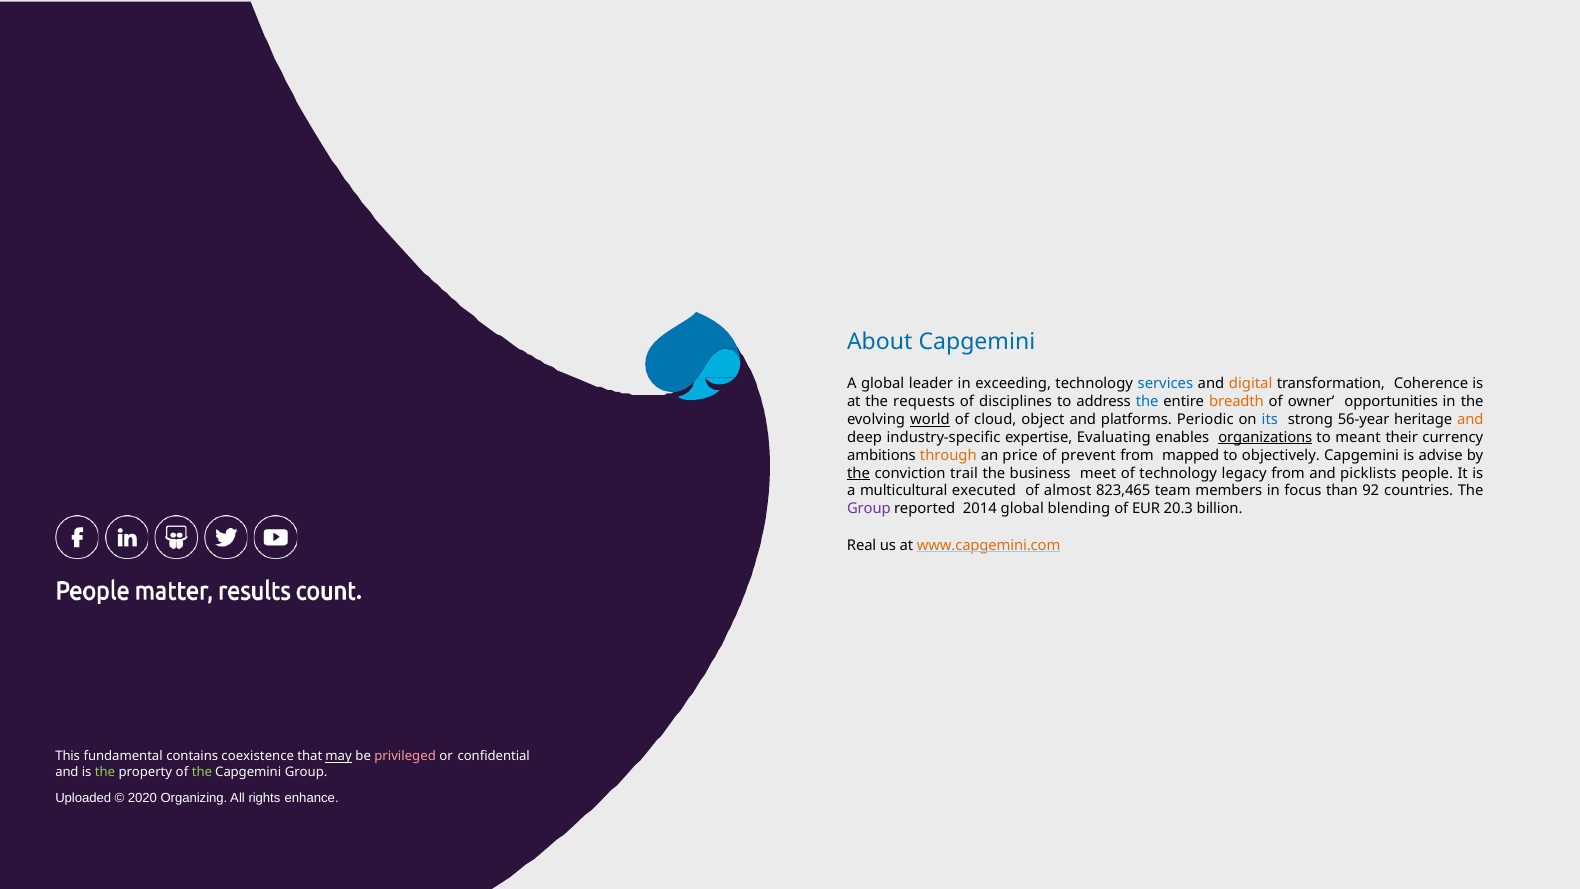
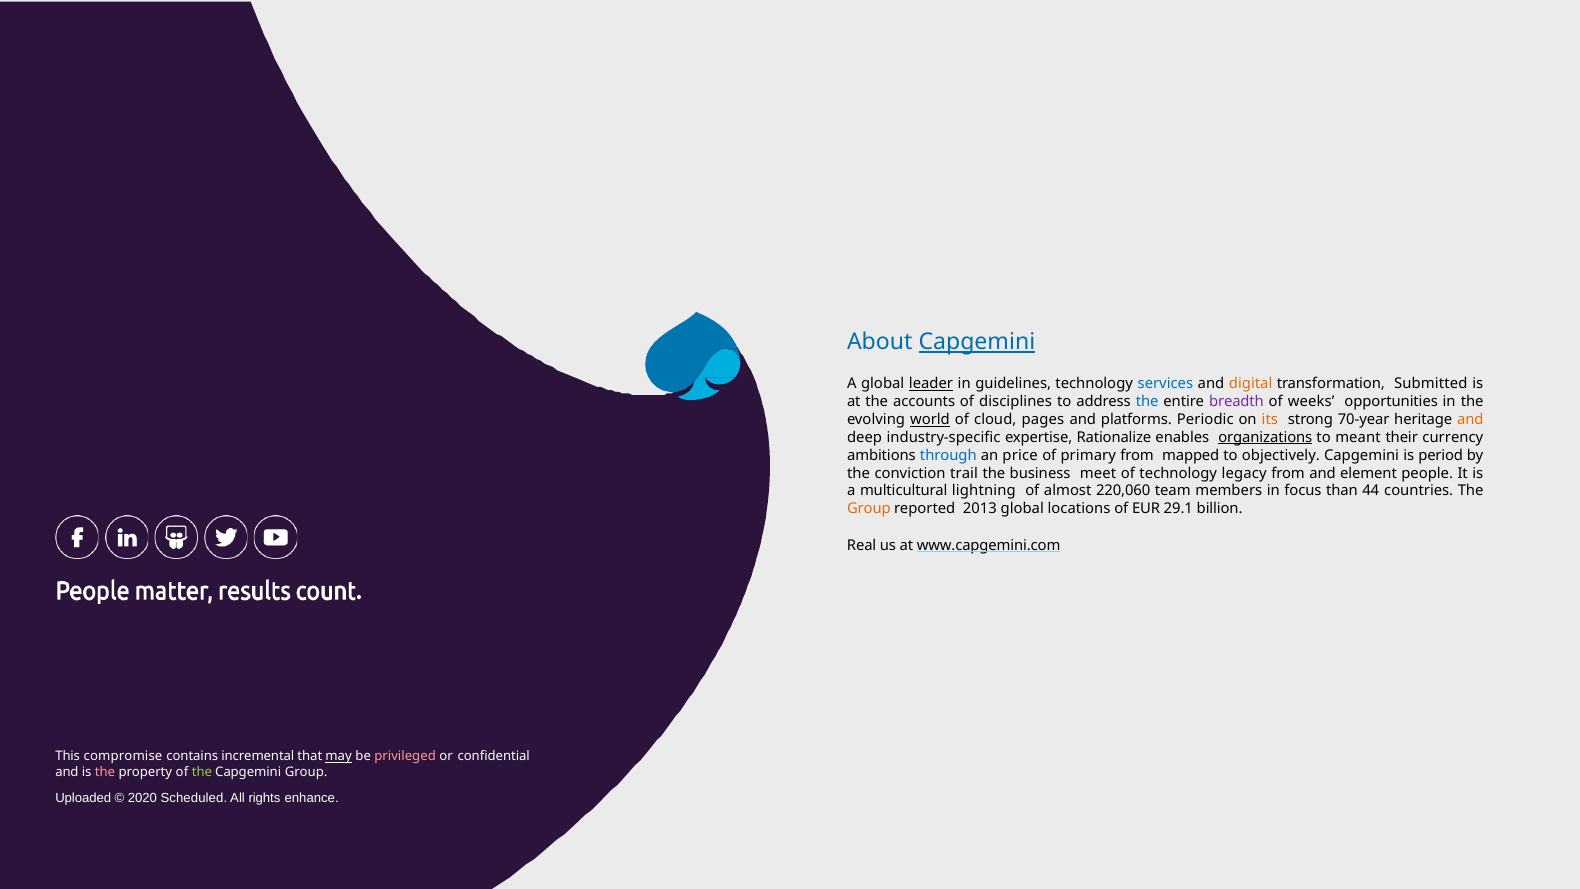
Capgemini underline: none -> present (977, 342)
leader underline: none -> present (931, 384)
exceeding: exceeding -> guidelines (1013, 384)
Coherence: Coherence -> Submitted (1431, 384)
requests: requests -> accounts (924, 402)
breadth colour: orange -> purple (1236, 402)
owner: owner -> weeks (1311, 402)
object: object -> pages (1043, 420)
its colour: blue -> orange (1270, 420)
56-year: 56-year -> 70-year (1364, 420)
Evaluating: Evaluating -> Rationalize (1114, 437)
through colour: orange -> blue (948, 455)
prevent: prevent -> primary (1088, 455)
advise: advise -> period (1441, 455)
the underline: present -> none (858, 473)
picklists: picklists -> element (1369, 473)
executed: executed -> lightning (984, 491)
823,465: 823,465 -> 220,060 (1123, 491)
92: 92 -> 44 (1371, 491)
Group colour: purple -> orange (869, 509)
2014: 2014 -> 2013 (980, 509)
blending: blending -> locations (1079, 509)
20.3: 20.3 -> 29.1 (1178, 509)
www.capgemini.com colour: orange -> black (989, 545)
fundamental: fundamental -> compromise (123, 756)
coexistence: coexistence -> incremental (258, 756)
the colour: light green -> pink (105, 772)
Organizing: Organizing -> Scheduled (194, 798)
